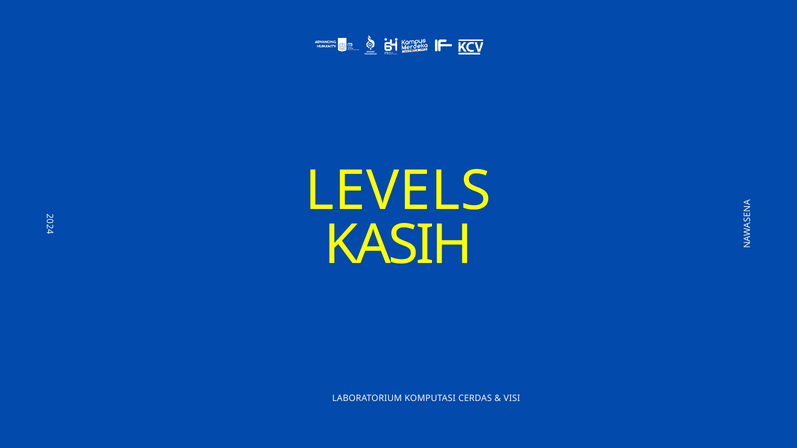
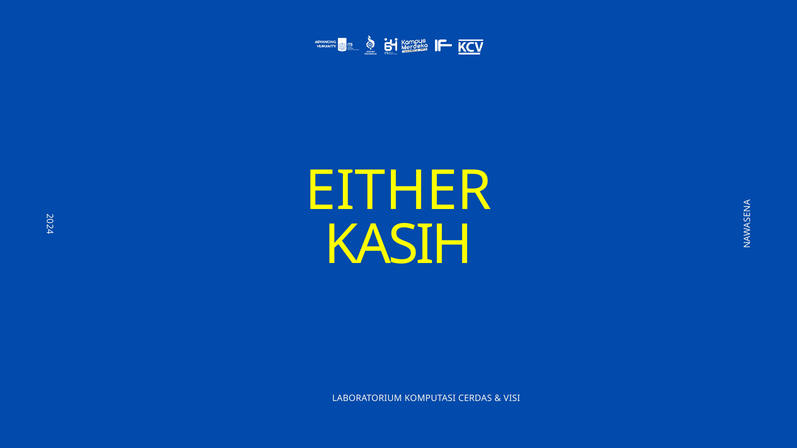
LEVELS: LEVELS -> EITHER (399, 191)
